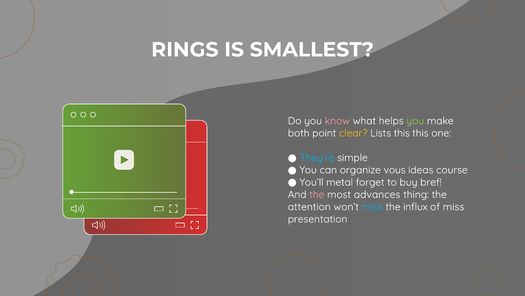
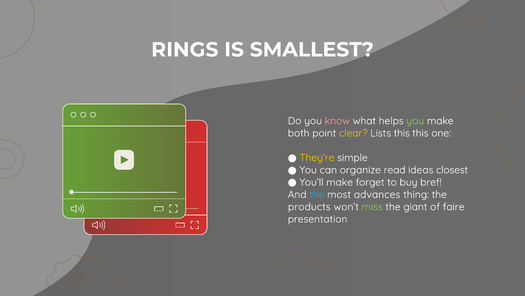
They’re colour: light blue -> yellow (317, 157)
vous: vous -> read (395, 170)
course: course -> closest (452, 170)
You’ll metal: metal -> make (340, 182)
the colour: pink -> light blue (317, 194)
attention: attention -> products (309, 206)
miss colour: light blue -> light green (372, 206)
influx: influx -> giant (415, 206)
of miss: miss -> faire (454, 206)
